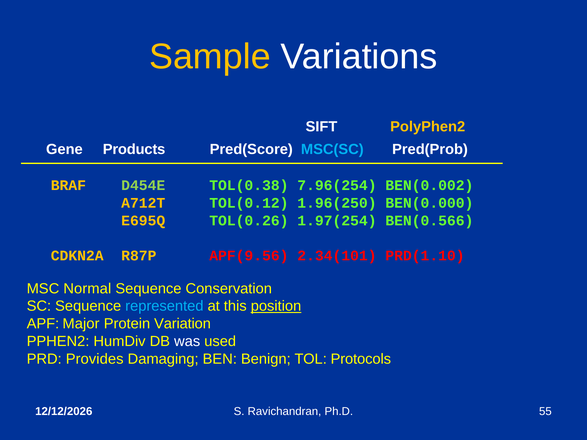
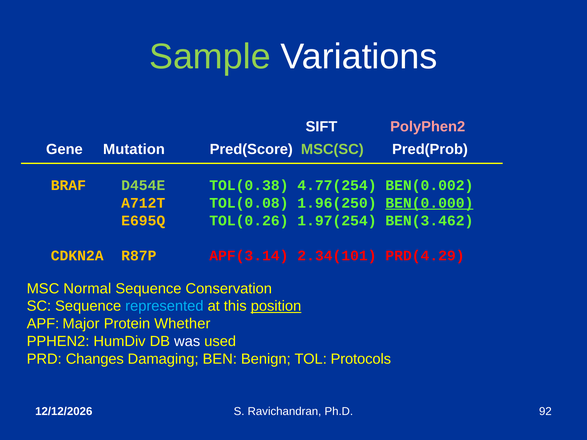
Sample colour: yellow -> light green (210, 57)
PolyPhen2 colour: yellow -> pink (428, 127)
Products: Products -> Mutation (134, 149)
MSC(SC colour: light blue -> light green (332, 149)
7.96(254: 7.96(254 -> 4.77(254 (337, 185)
TOL(0.12: TOL(0.12 -> TOL(0.08 (249, 203)
BEN(0.000 underline: none -> present (429, 203)
BEN(0.566: BEN(0.566 -> BEN(3.462 (429, 221)
APF(9.56: APF(9.56 -> APF(3.14 (249, 256)
PRD(1.10: PRD(1.10 -> PRD(4.29 (425, 256)
Variation: Variation -> Whether (182, 324)
Provides: Provides -> Changes (95, 359)
55: 55 -> 92 (545, 412)
